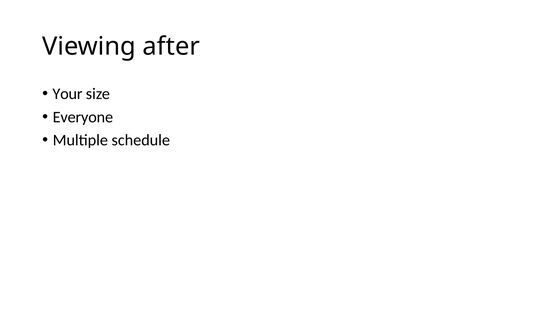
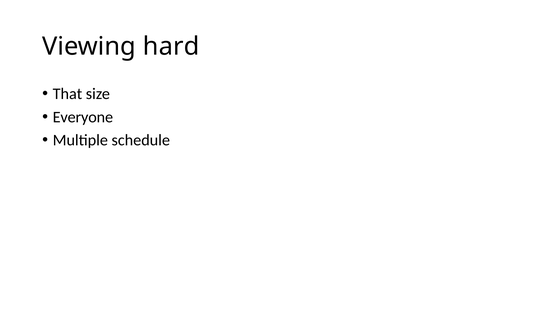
after: after -> hard (171, 47)
Your: Your -> That (67, 94)
